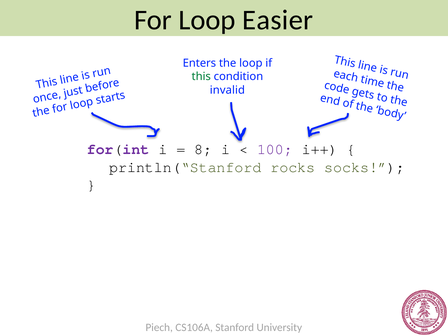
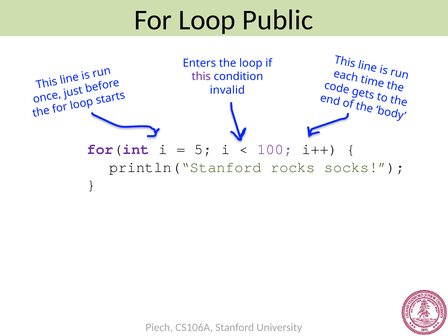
Easier: Easier -> Public (278, 20)
this colour: green -> purple (201, 77)
8: 8 -> 5 (203, 149)
